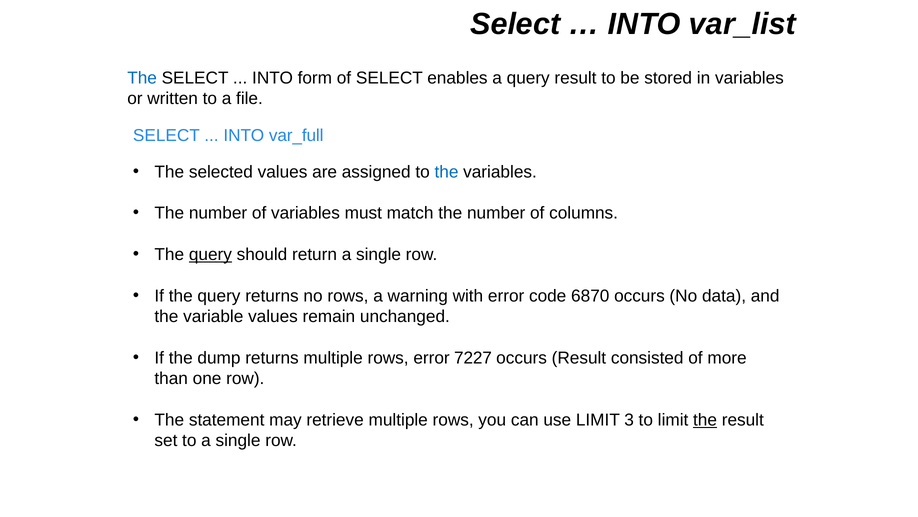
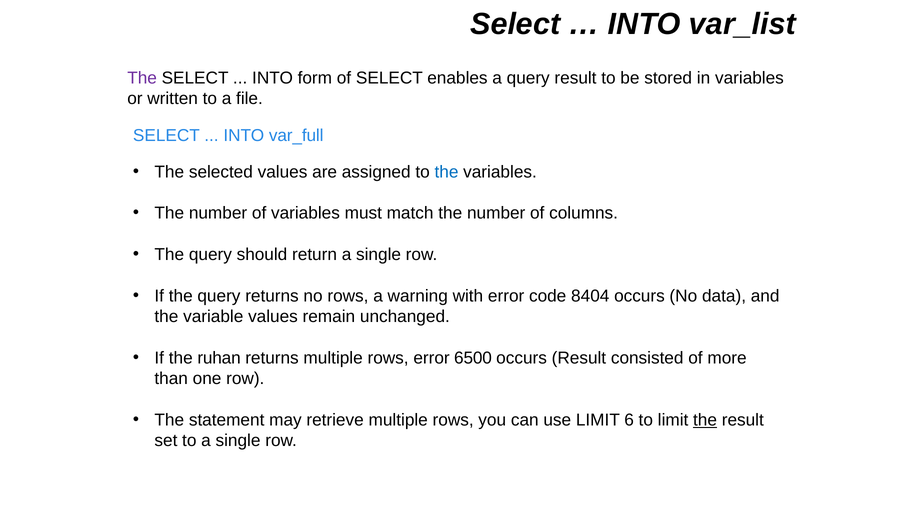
The colour: blue -> purple (142, 78)
query underline: present -> none (210, 254)
6870: 6870 -> 8404 (590, 296)
dump: dump -> ruhan (219, 358)
7227: 7227 -> 6500 (473, 358)
3: 3 -> 6 (629, 420)
